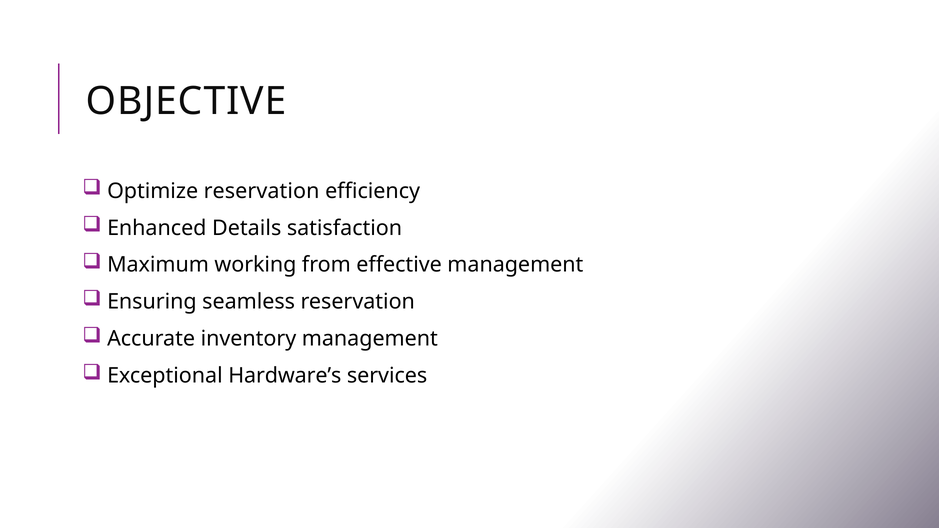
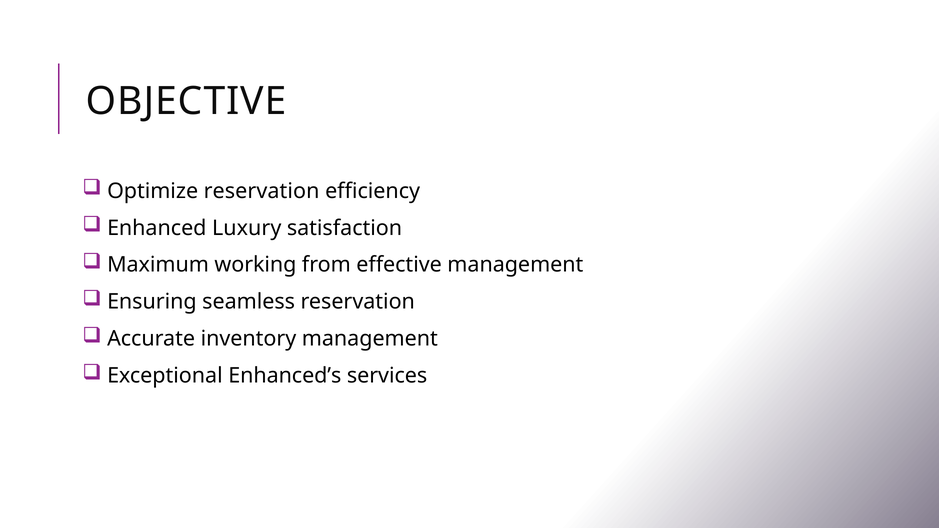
Details: Details -> Luxury (247, 228)
Hardware’s: Hardware’s -> Enhanced’s (285, 376)
